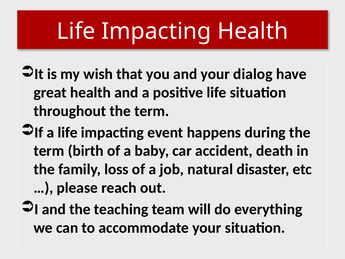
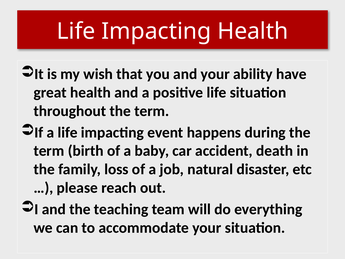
dialog: dialog -> ability (253, 74)
